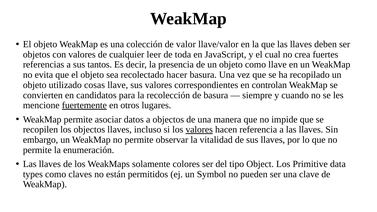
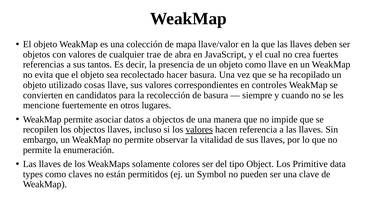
valor: valor -> mapa (186, 44)
leer: leer -> trae (154, 54)
toda: toda -> abra (183, 54)
controlan: controlan -> controles (269, 85)
fuertemente underline: present -> none (84, 105)
